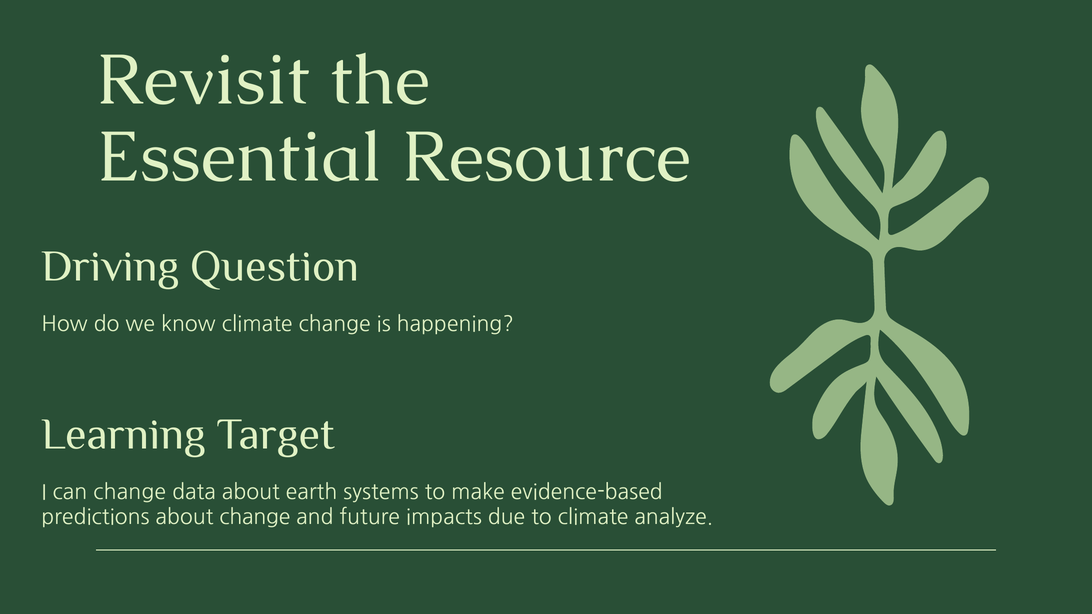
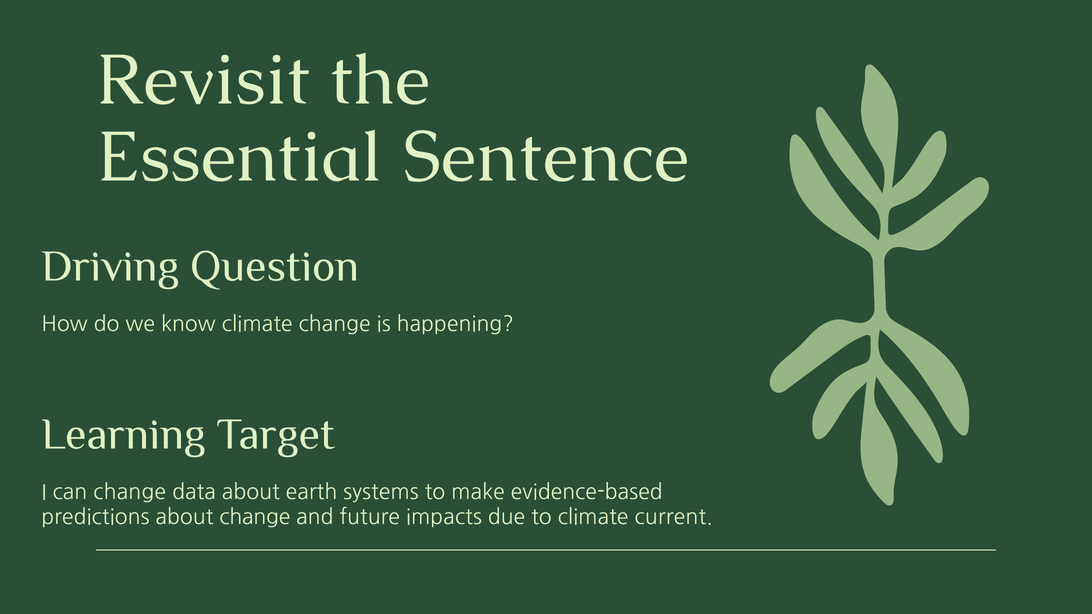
Resource: Resource -> Sentence (546, 157)
analyze: analyze -> current (674, 518)
